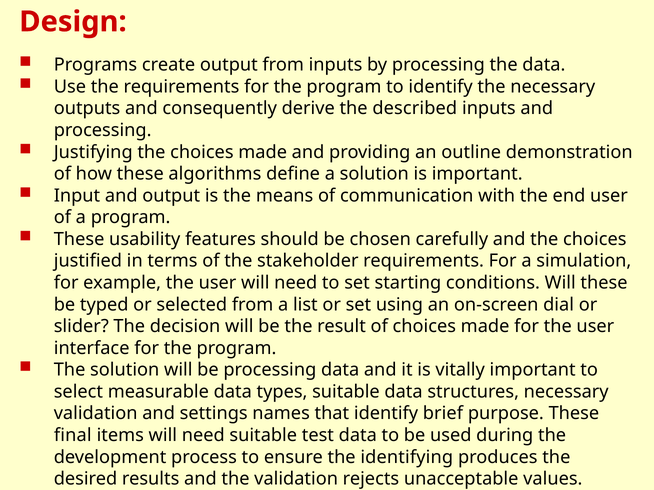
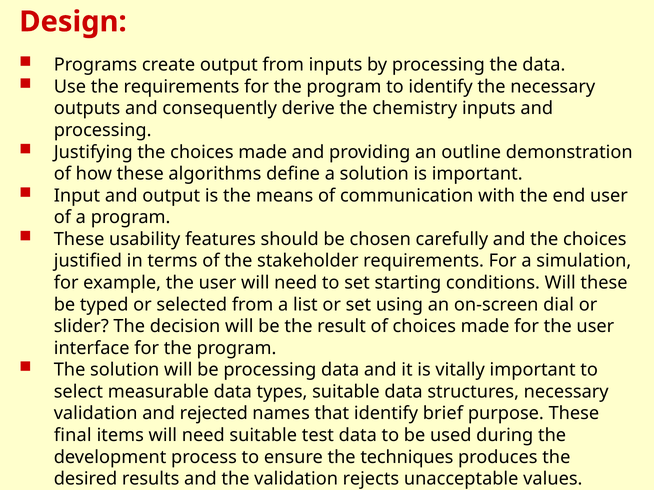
described: described -> chemistry (415, 109)
settings: settings -> rejected (214, 414)
identifying: identifying -> techniques (407, 457)
